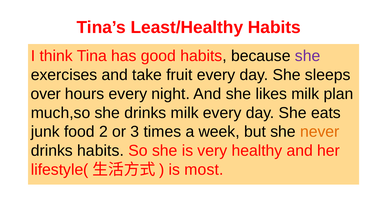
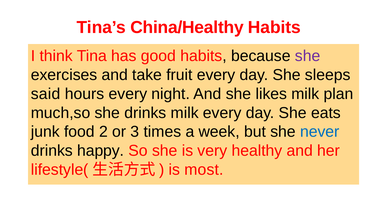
Least/Healthy: Least/Healthy -> China/Healthy (187, 27)
over: over -> said (46, 94)
never colour: orange -> blue (320, 132)
drinks habits: habits -> happy (101, 150)
